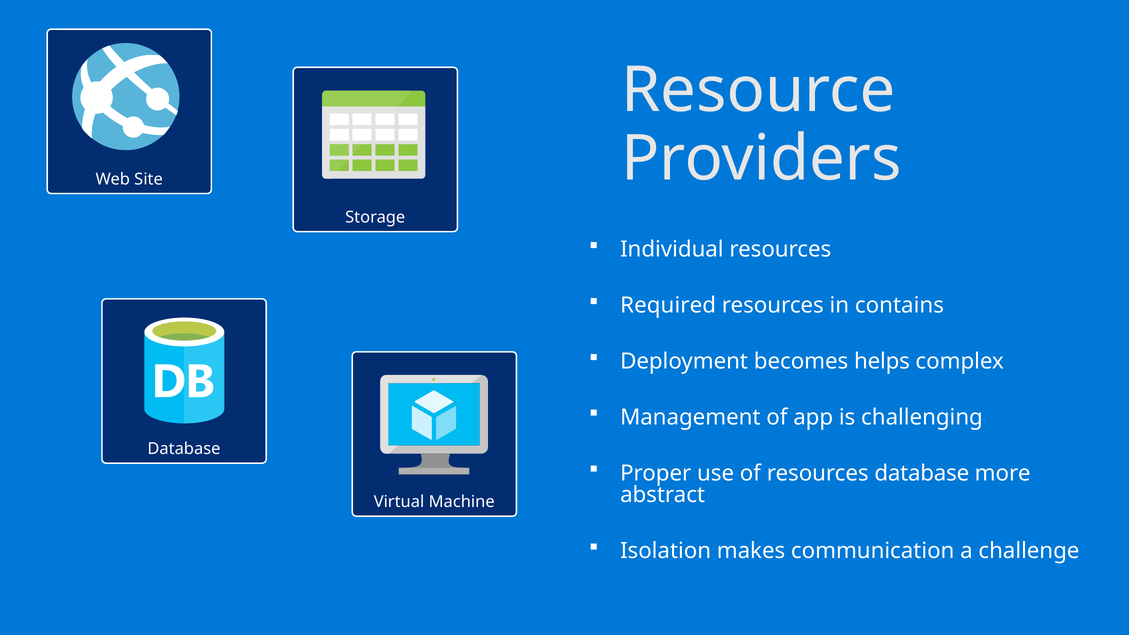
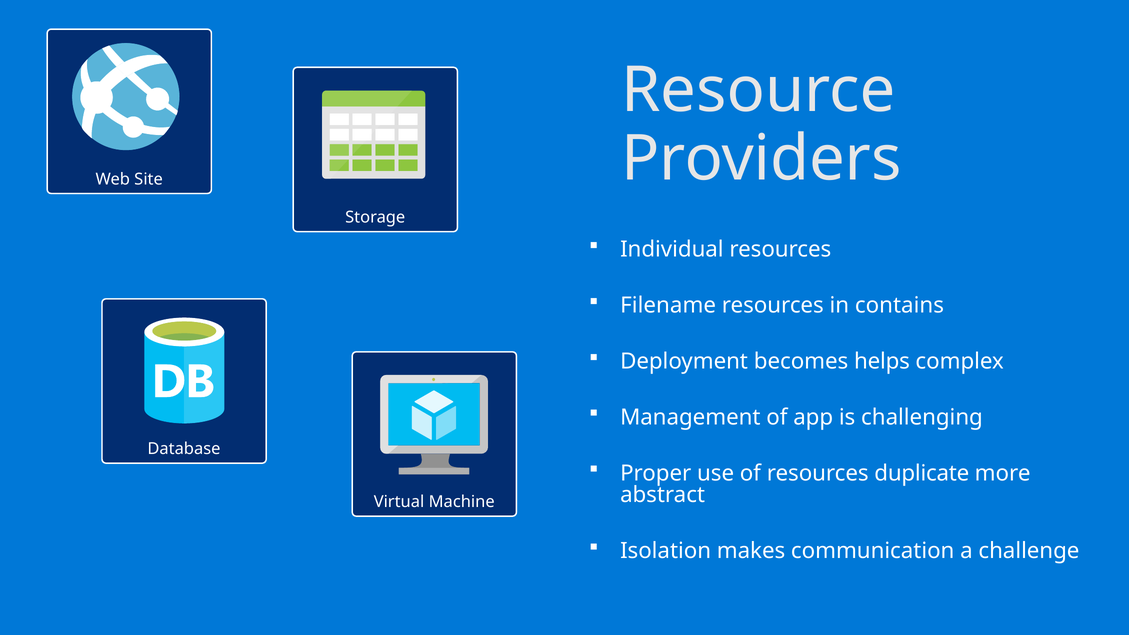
Required: Required -> Filename (668, 305)
resources database: database -> duplicate (922, 473)
